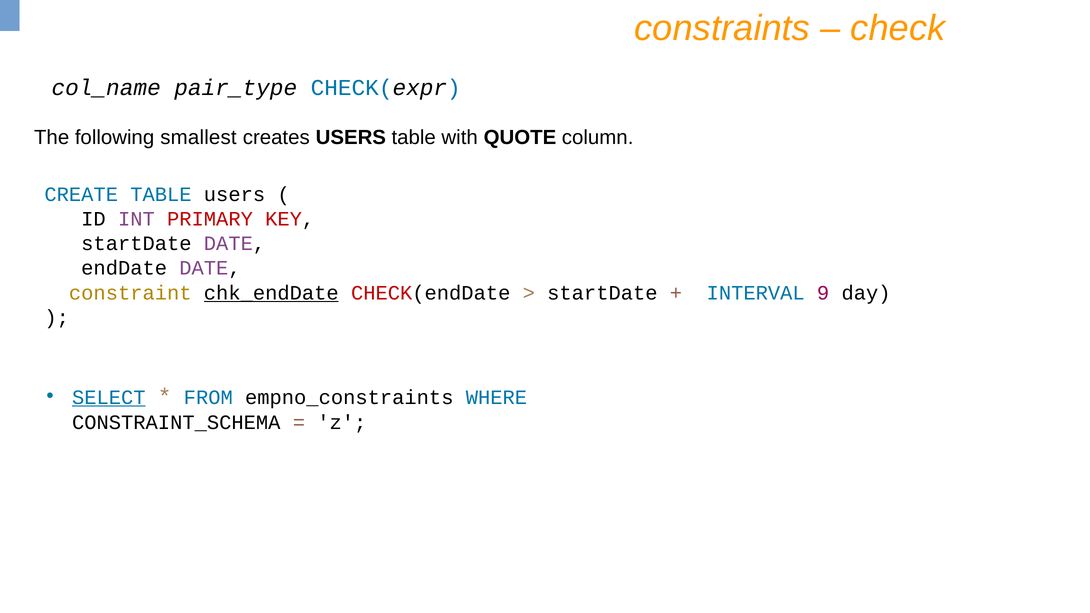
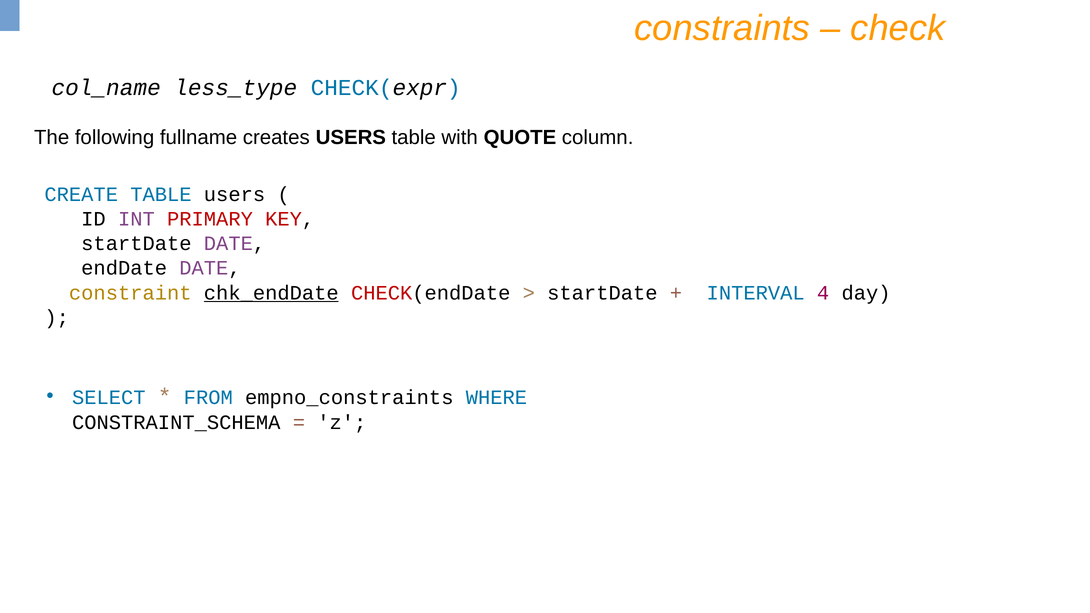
pair_type: pair_type -> less_type (236, 88)
smallest: smallest -> fullname (199, 138)
9: 9 -> 4 (823, 293)
SELECT underline: present -> none (109, 397)
